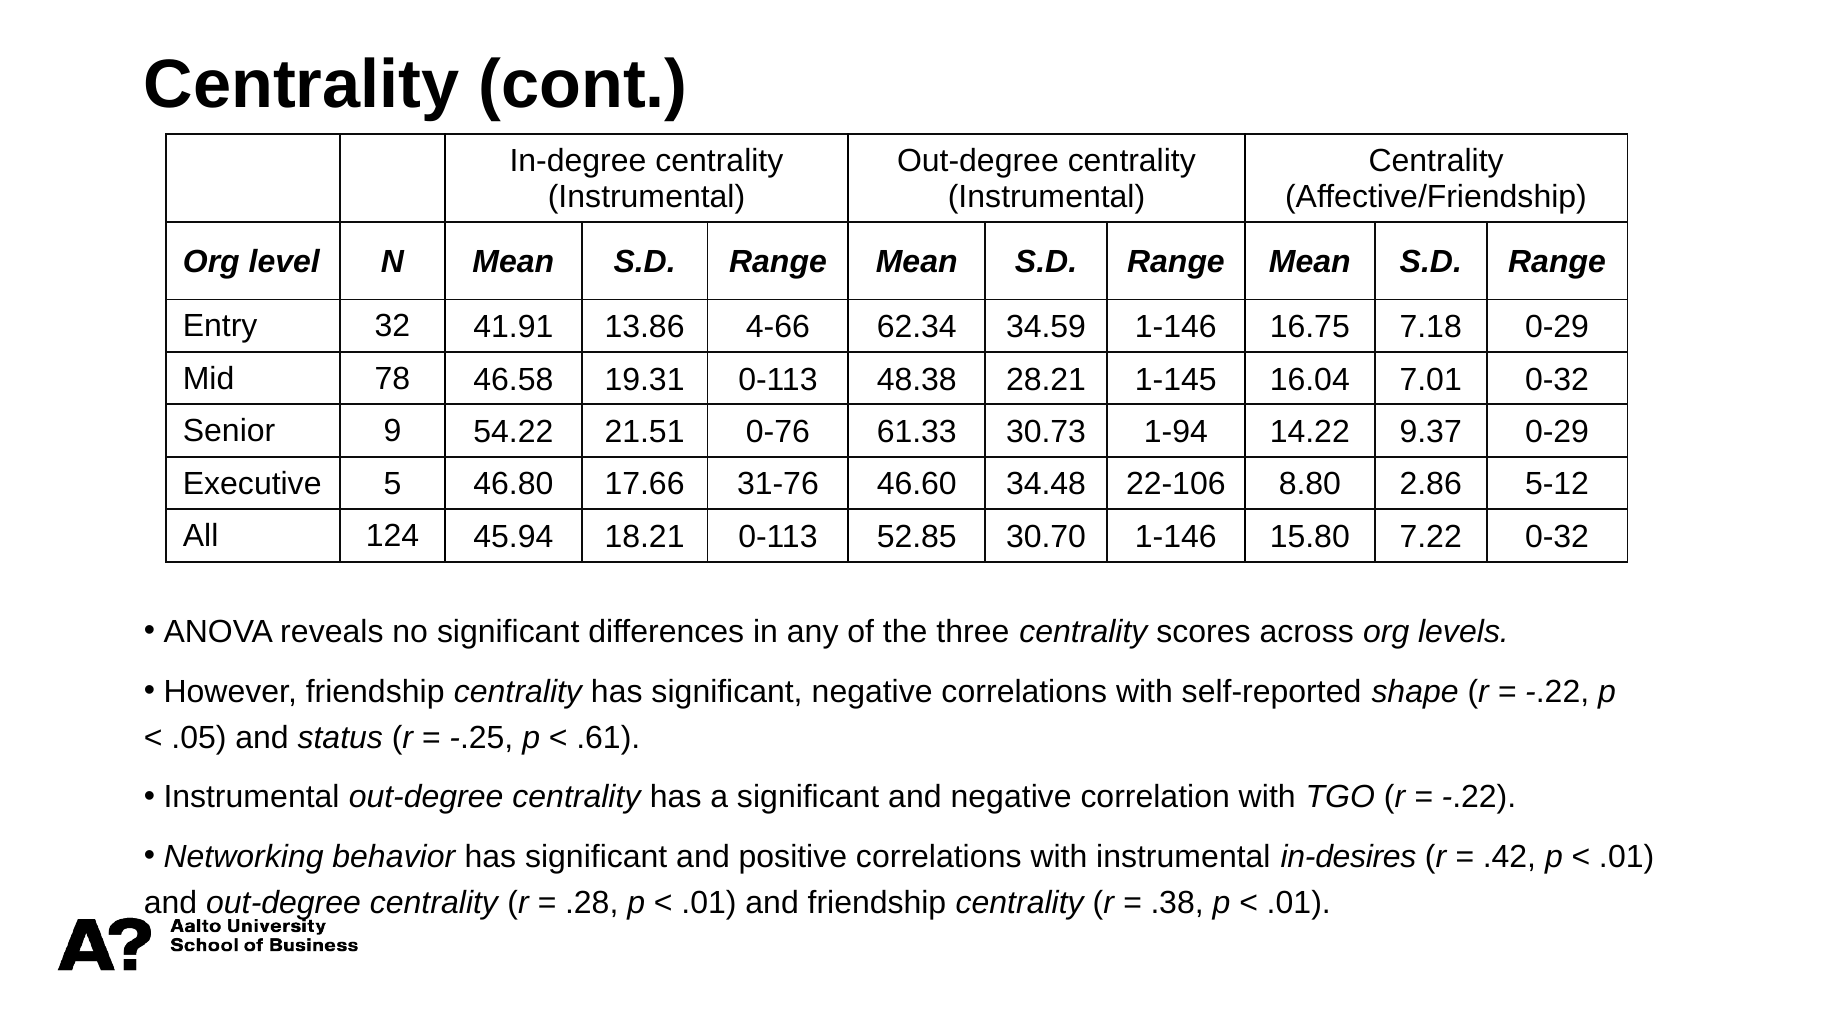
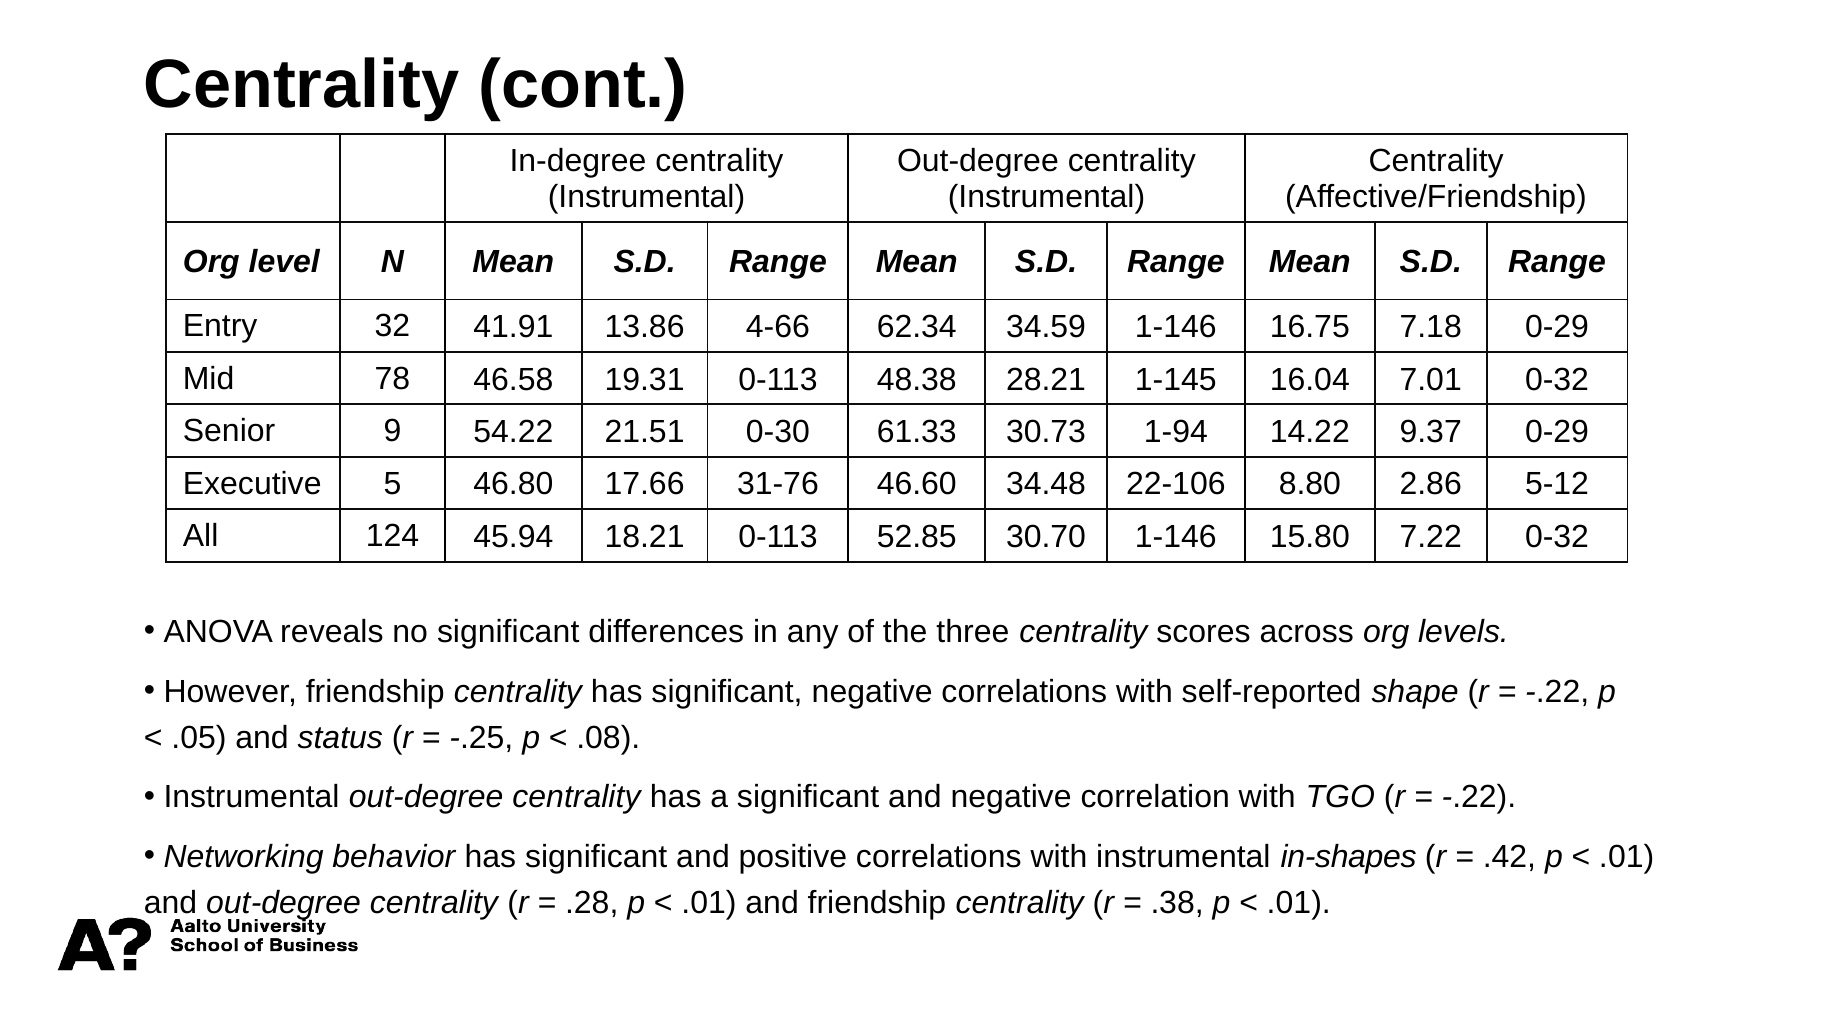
0-76: 0-76 -> 0-30 (778, 432)
.61: .61 -> .08 (608, 737)
in-desires: in-desires -> in-shapes (1349, 857)
